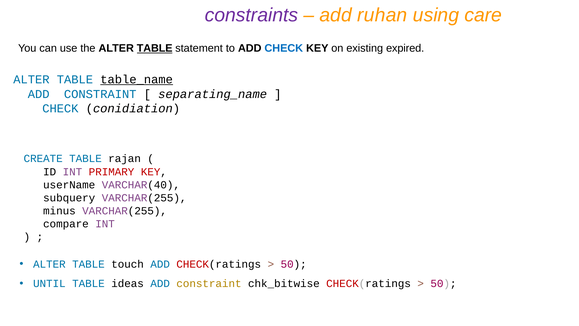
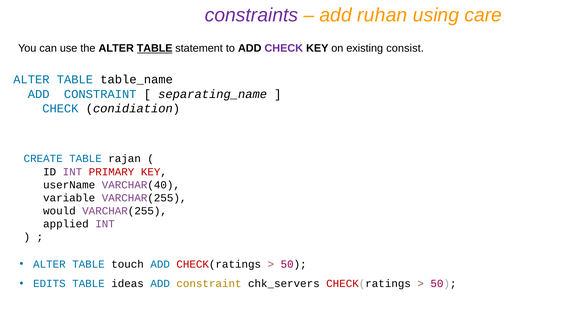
CHECK colour: blue -> purple (284, 48)
expired: expired -> consist (405, 48)
table_name underline: present -> none (137, 79)
subquery: subquery -> variable (69, 198)
minus: minus -> would (59, 211)
compare: compare -> applied (66, 224)
UNTIL: UNTIL -> EDITS (49, 283)
chk_bitwise: chk_bitwise -> chk_servers (284, 283)
